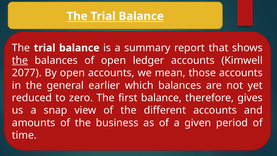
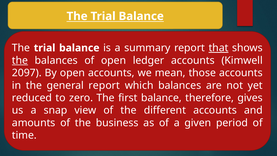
that underline: none -> present (219, 48)
2077: 2077 -> 2097 (27, 73)
general earlier: earlier -> report (104, 85)
